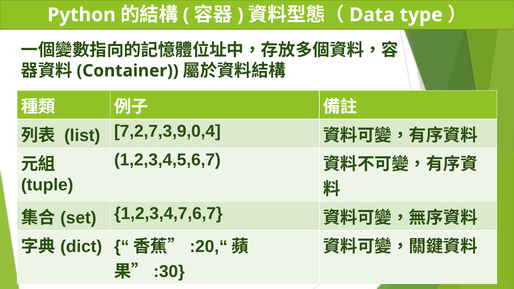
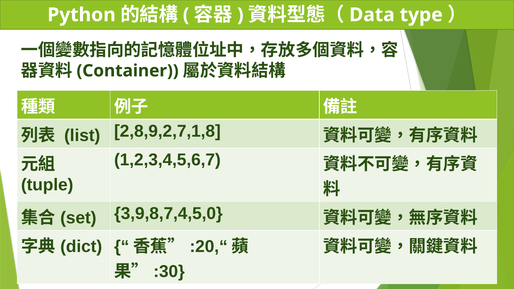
7,2,7,3,9,0,4: 7,2,7,3,9,0,4 -> 2,8,9,2,7,1,8 (167, 131)
1,2,3,4,7,6,7: 1,2,3,4,7,6,7 -> 3,9,8,7,4,5,0 (168, 214)
